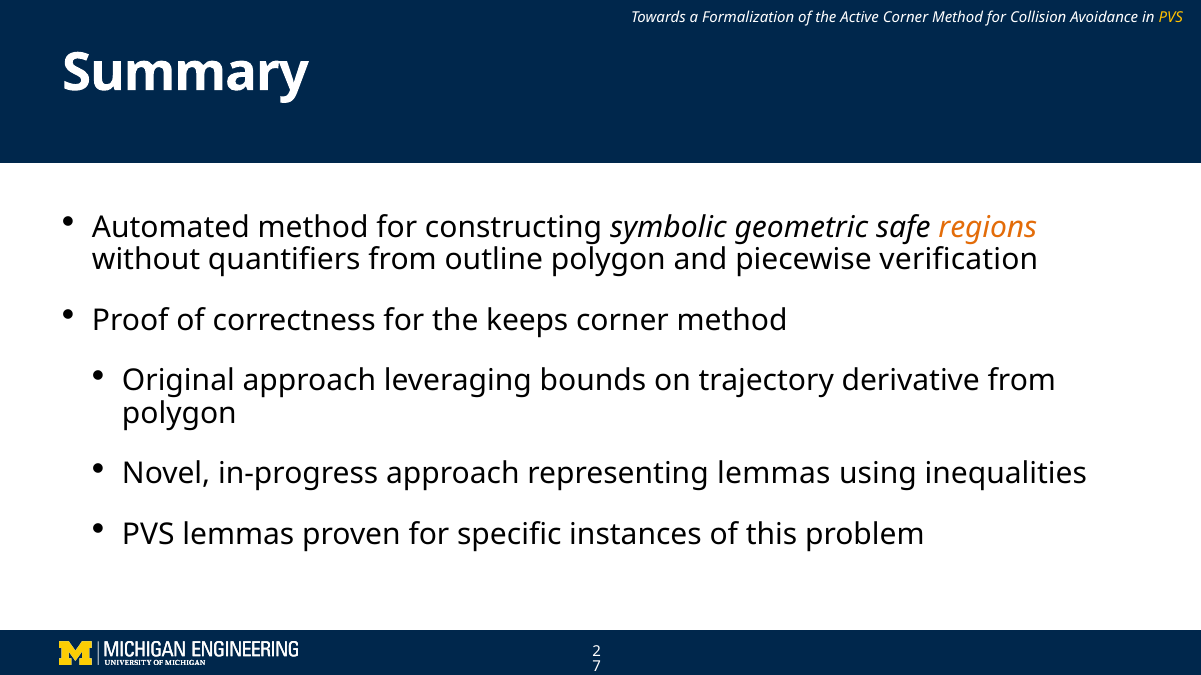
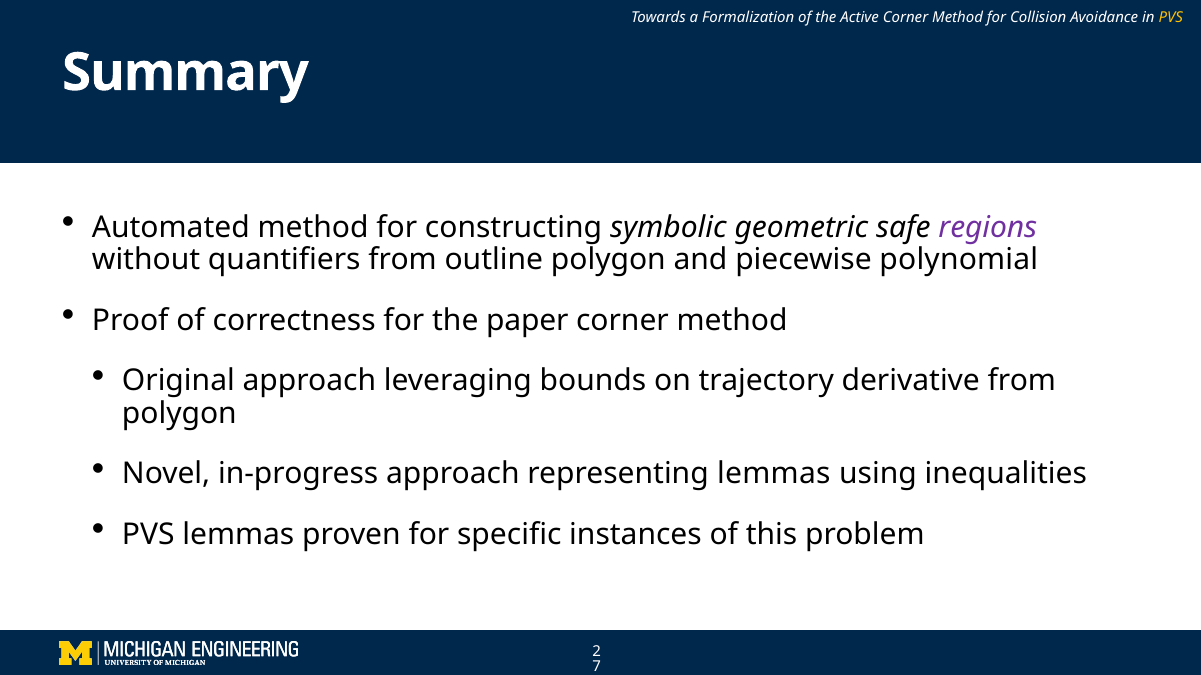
regions colour: orange -> purple (988, 228)
verification: verification -> polynomial (959, 260)
keeps: keeps -> paper (527, 321)
